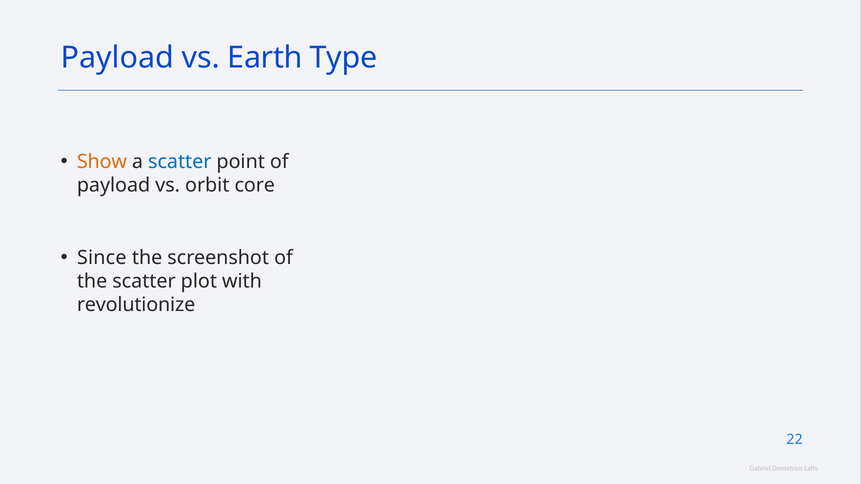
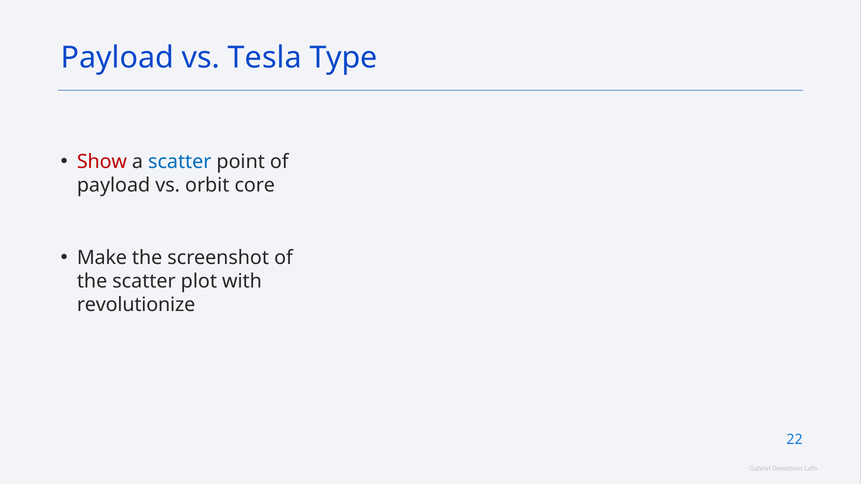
Earth: Earth -> Tesla (265, 58)
Show colour: orange -> red (102, 162)
Since: Since -> Make (102, 258)
